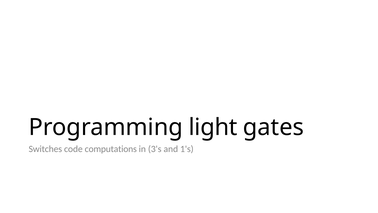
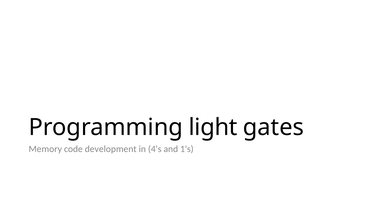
Switches: Switches -> Memory (45, 149)
computations: computations -> development (111, 149)
3's: 3's -> 4's (155, 149)
